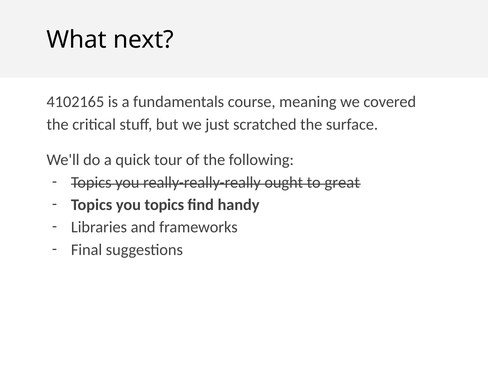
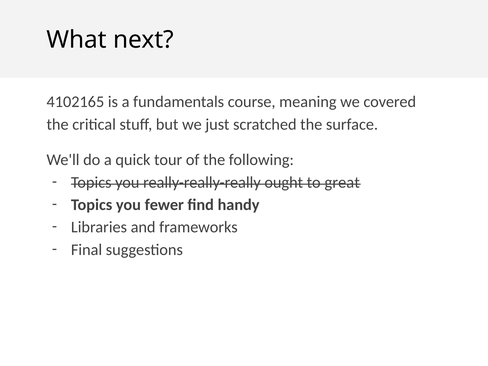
you topics: topics -> fewer (164, 205)
